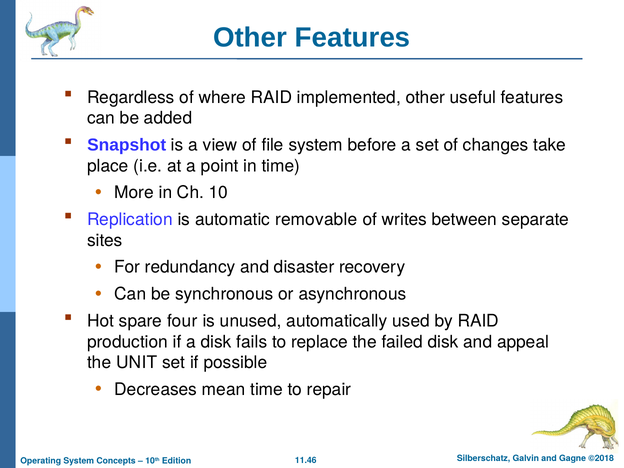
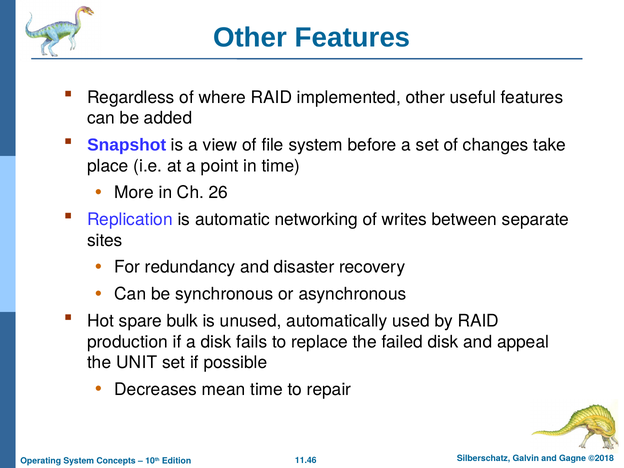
10: 10 -> 26 (218, 193)
removable: removable -> networking (316, 220)
four: four -> bulk (182, 321)
